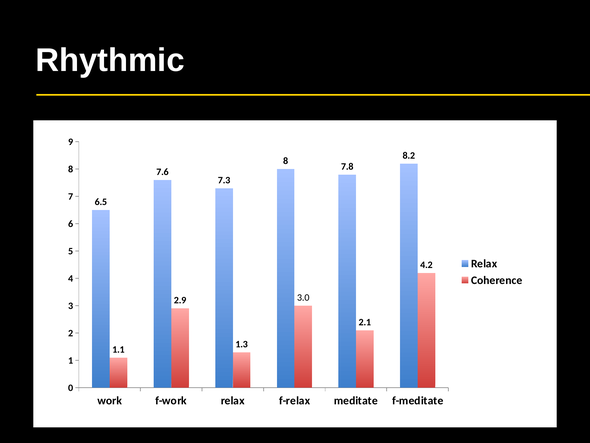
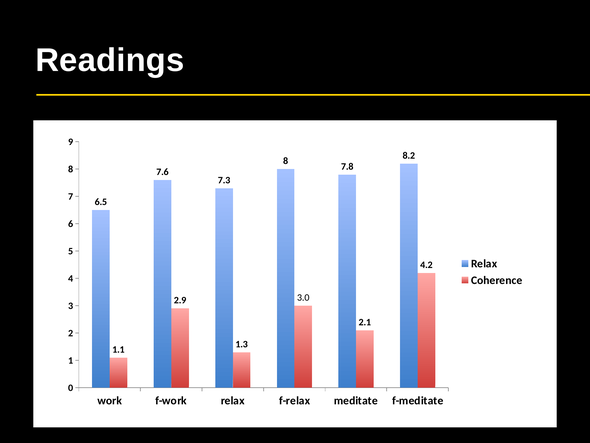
Rhythmic: Rhythmic -> Readings (110, 60)
